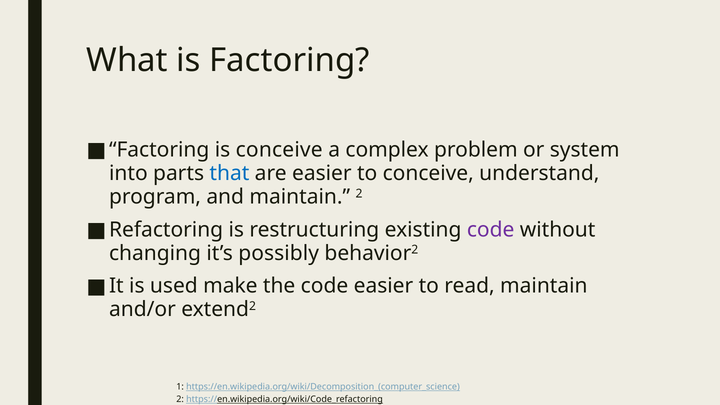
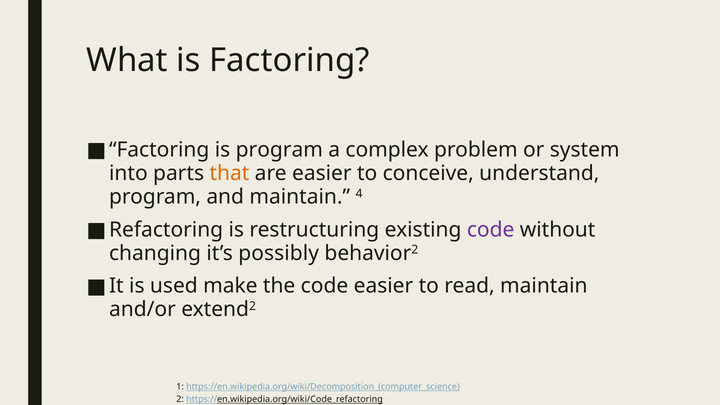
is conceive: conceive -> program (279, 150)
that colour: blue -> orange (229, 173)
maintain 2: 2 -> 4 (359, 194)
